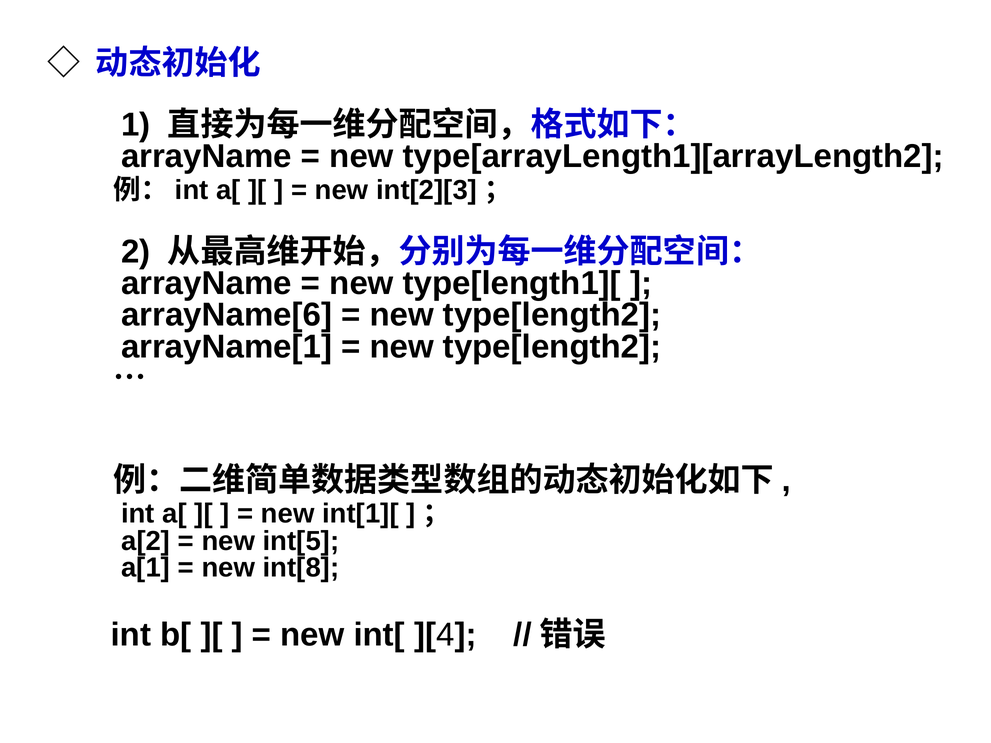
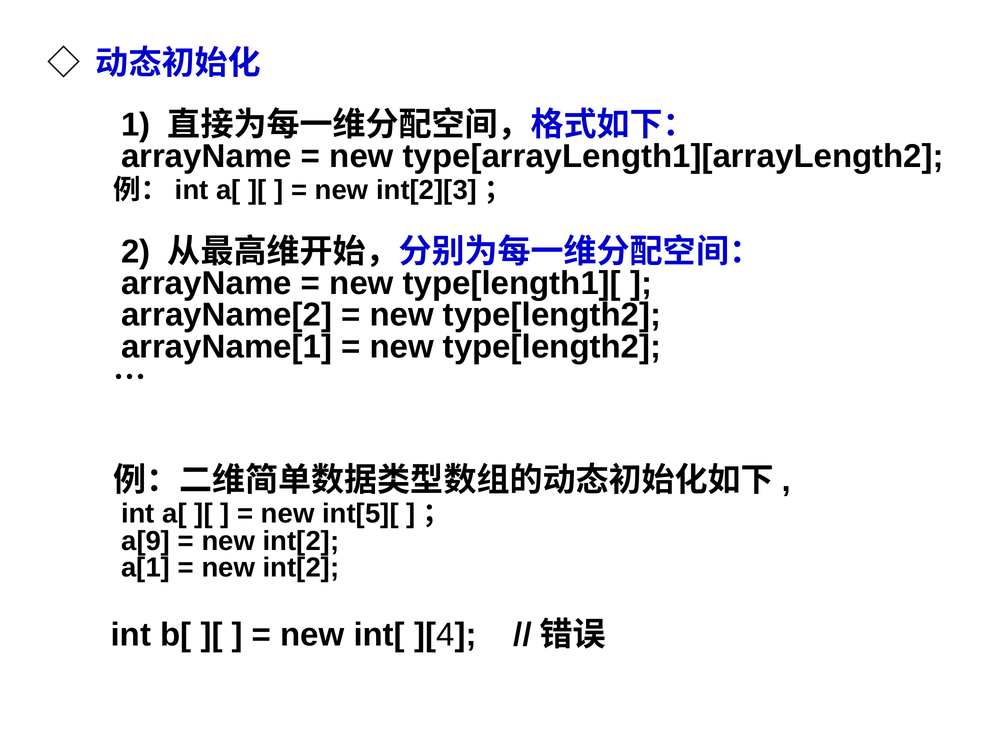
arrayName[6: arrayName[6 -> arrayName[2 (227, 315)
int[1][: int[1][ -> int[5][ (361, 514)
a[2: a[2 -> a[9 (146, 541)
int[5: int[5 -> int[2 (301, 541)
int[8: int[8 -> int[2 (301, 568)
